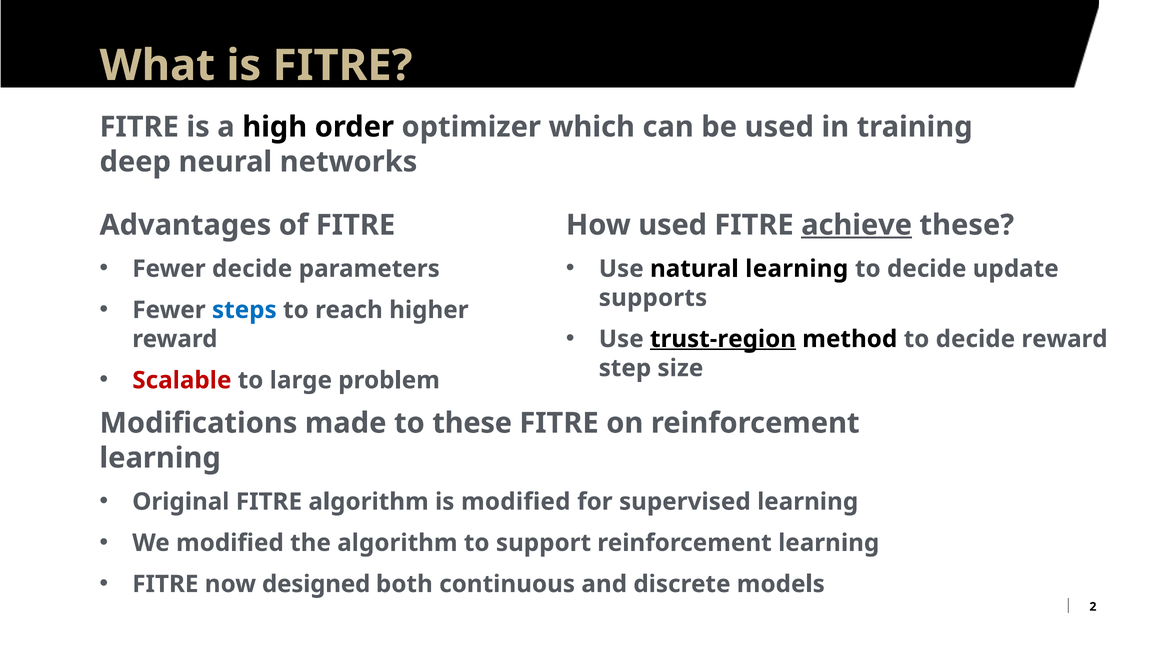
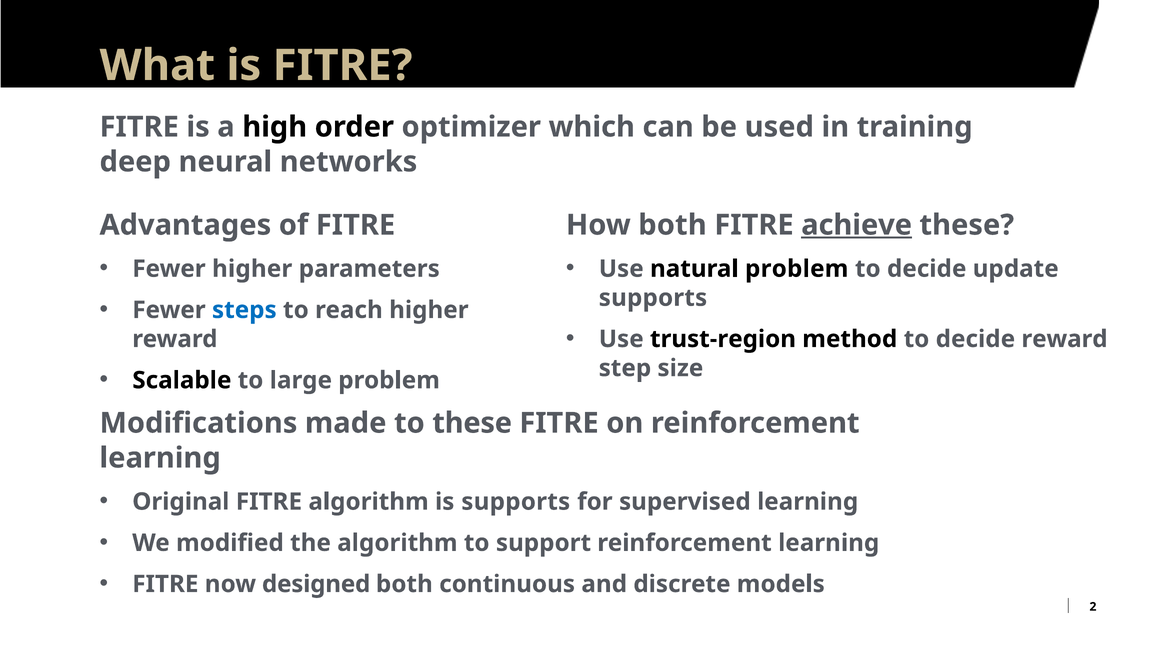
How used: used -> both (672, 225)
Fewer decide: decide -> higher (252, 269)
natural learning: learning -> problem (797, 269)
trust-region underline: present -> none (723, 339)
Scalable colour: red -> black (182, 380)
is modified: modified -> supports (516, 502)
